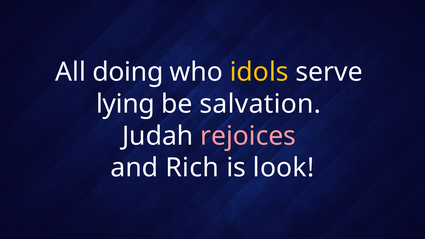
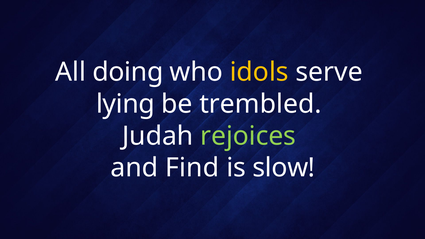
salvation: salvation -> trembled (260, 104)
rejoices colour: pink -> light green (248, 136)
Rich: Rich -> Find (192, 168)
look: look -> slow (284, 168)
